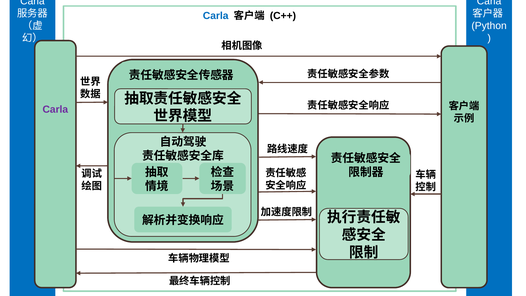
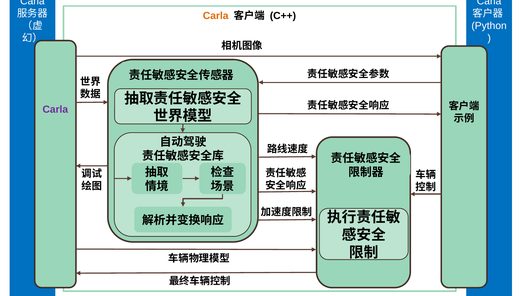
Carla colour: blue -> orange (216, 16)
